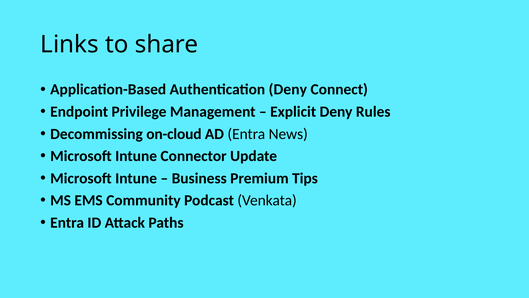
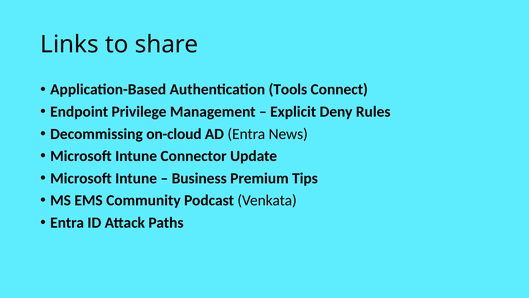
Authentication Deny: Deny -> Tools (288, 89)
